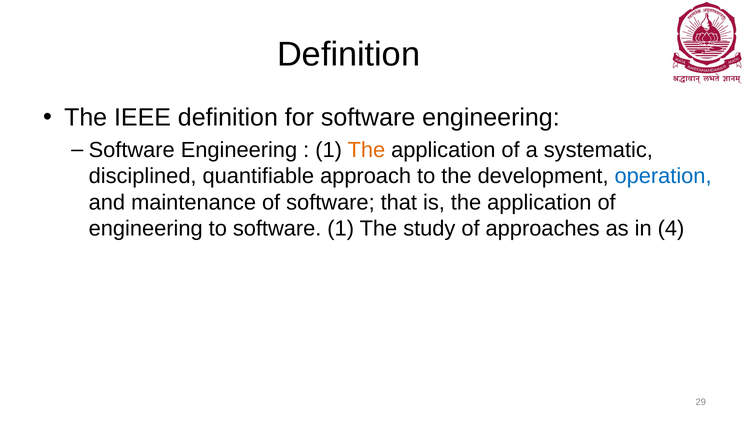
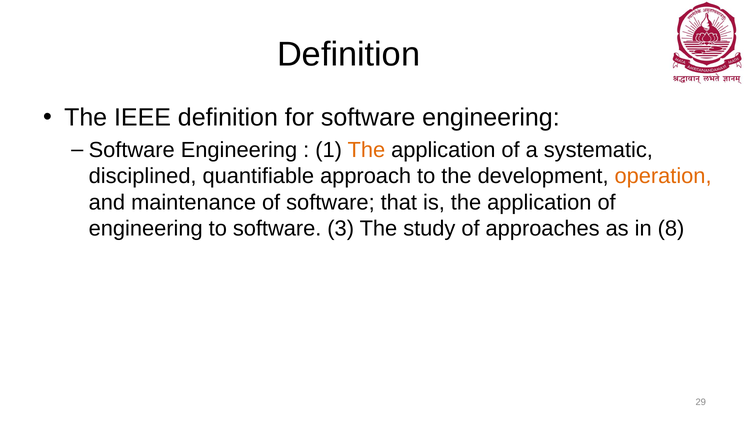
operation colour: blue -> orange (663, 176)
software 1: 1 -> 3 (341, 229)
4: 4 -> 8 (671, 229)
